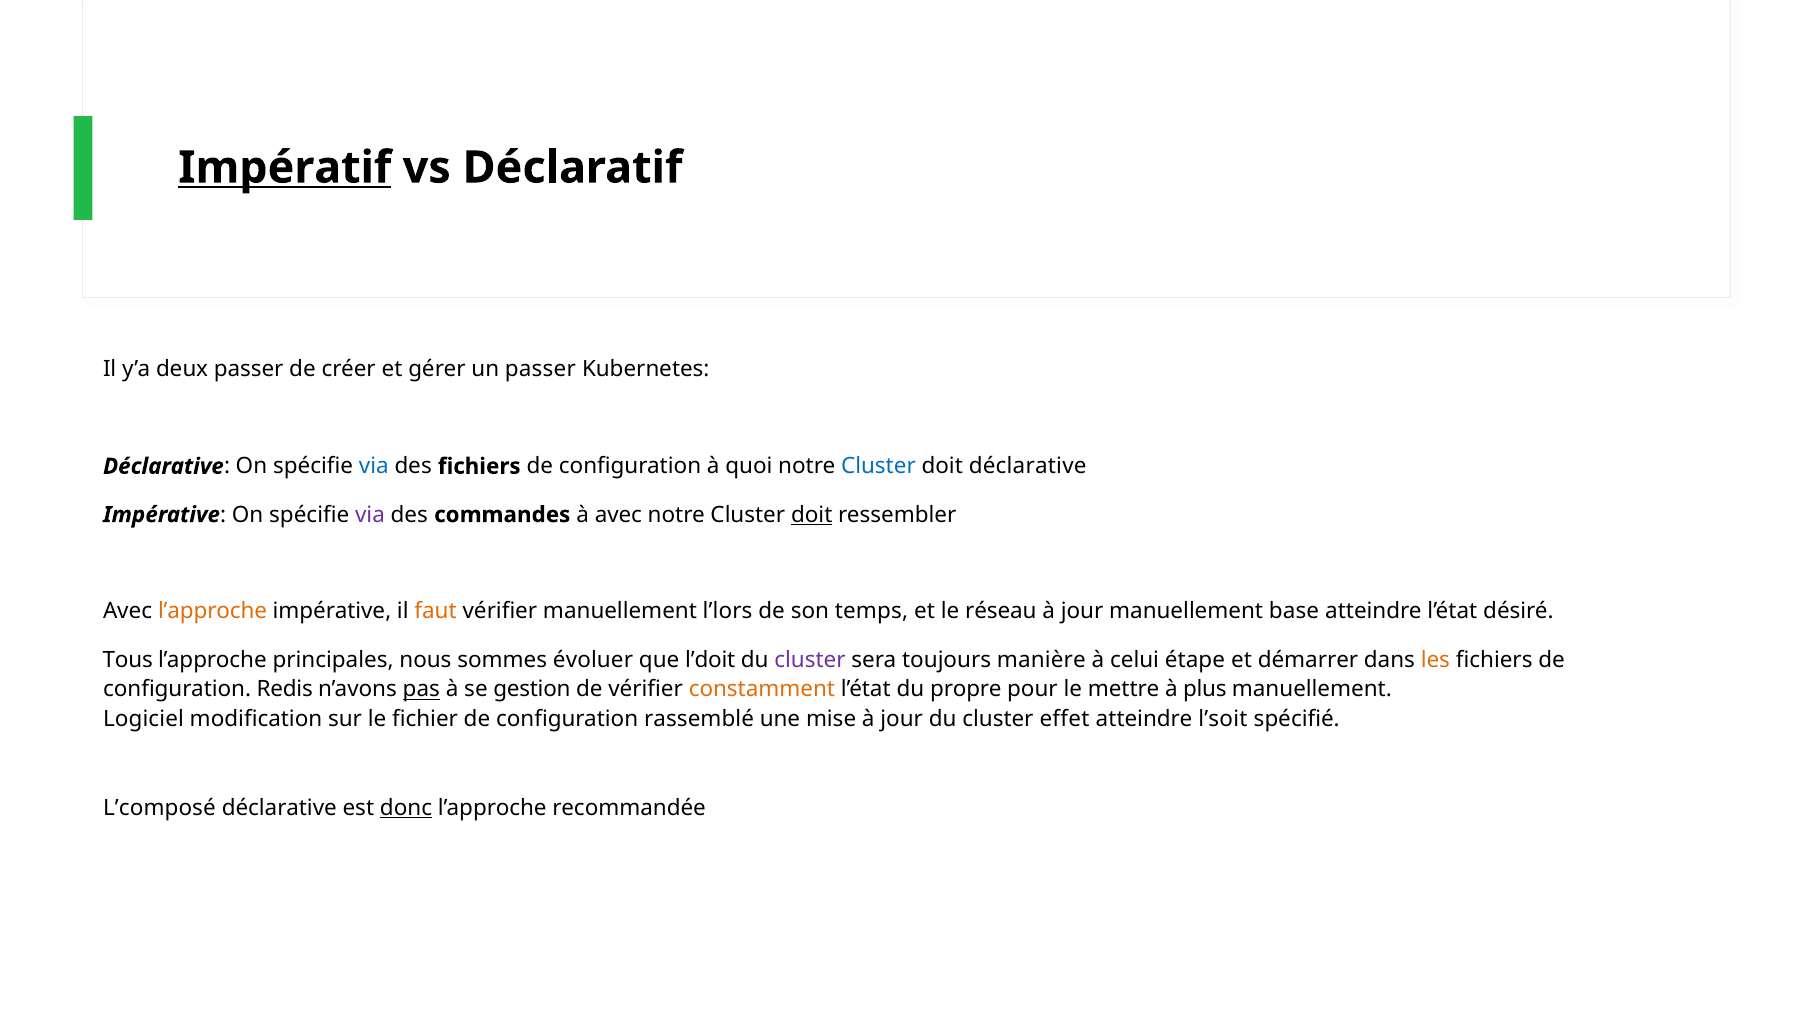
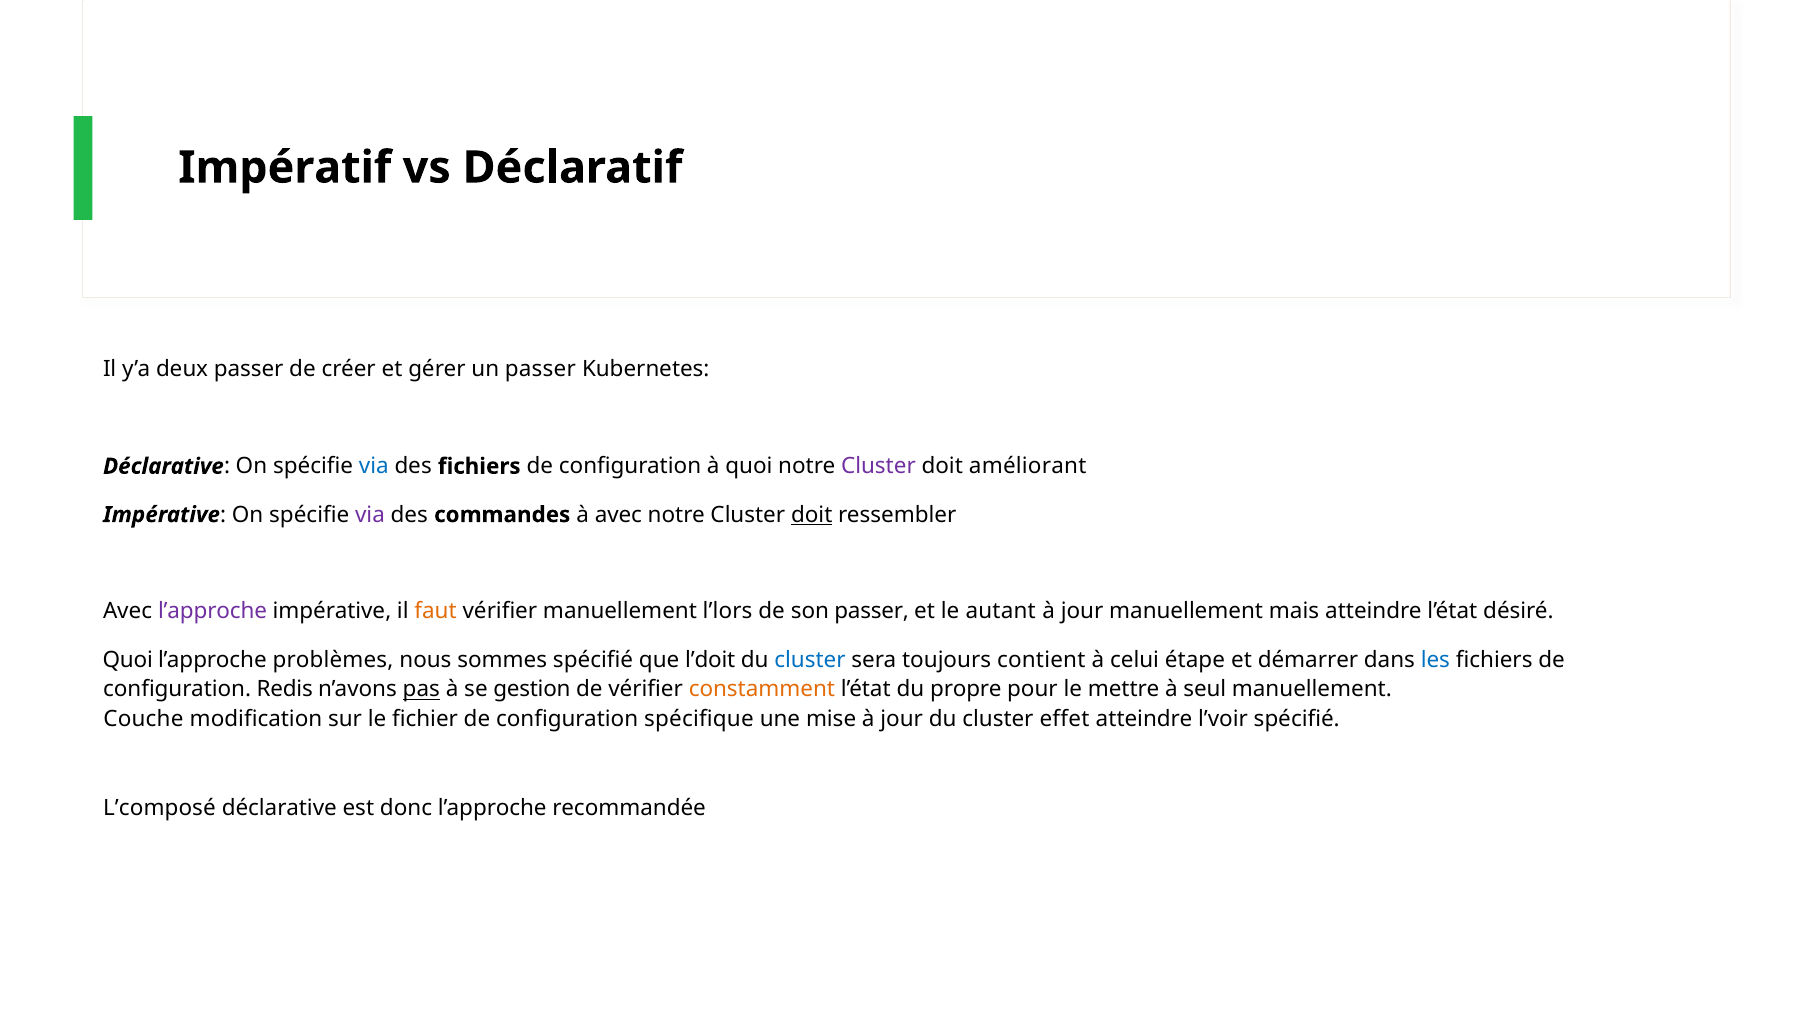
Impératif underline: present -> none (285, 168)
Cluster colour: blue -> purple (878, 466)
doit déclarative: déclarative -> améliorant (1028, 466)
l’approche colour: orange -> purple (212, 611)
son temps: temps -> passer (872, 611)
réseau: réseau -> autant (1001, 611)
base: base -> mais (1294, 611)
Tous: Tous -> Quoi (128, 660)
principales: principales -> problèmes (333, 660)
sommes évoluer: évoluer -> spécifié (593, 660)
cluster colour: purple -> blue (810, 660)
manière: manière -> contient (1041, 660)
les colour: orange -> blue (1435, 660)
plus: plus -> seul (1205, 690)
Logiciel: Logiciel -> Couche (143, 719)
rassemblé: rassemblé -> spécifique (699, 719)
l’soit: l’soit -> l’voir (1223, 719)
donc underline: present -> none (406, 808)
